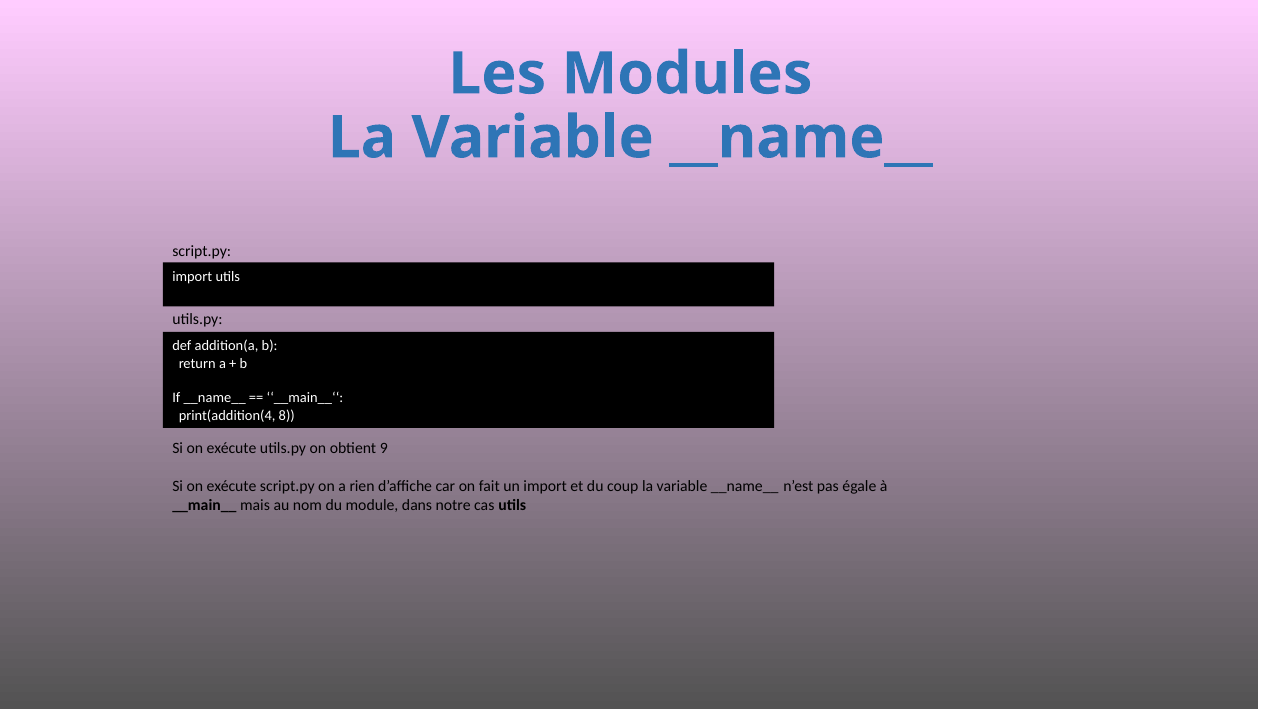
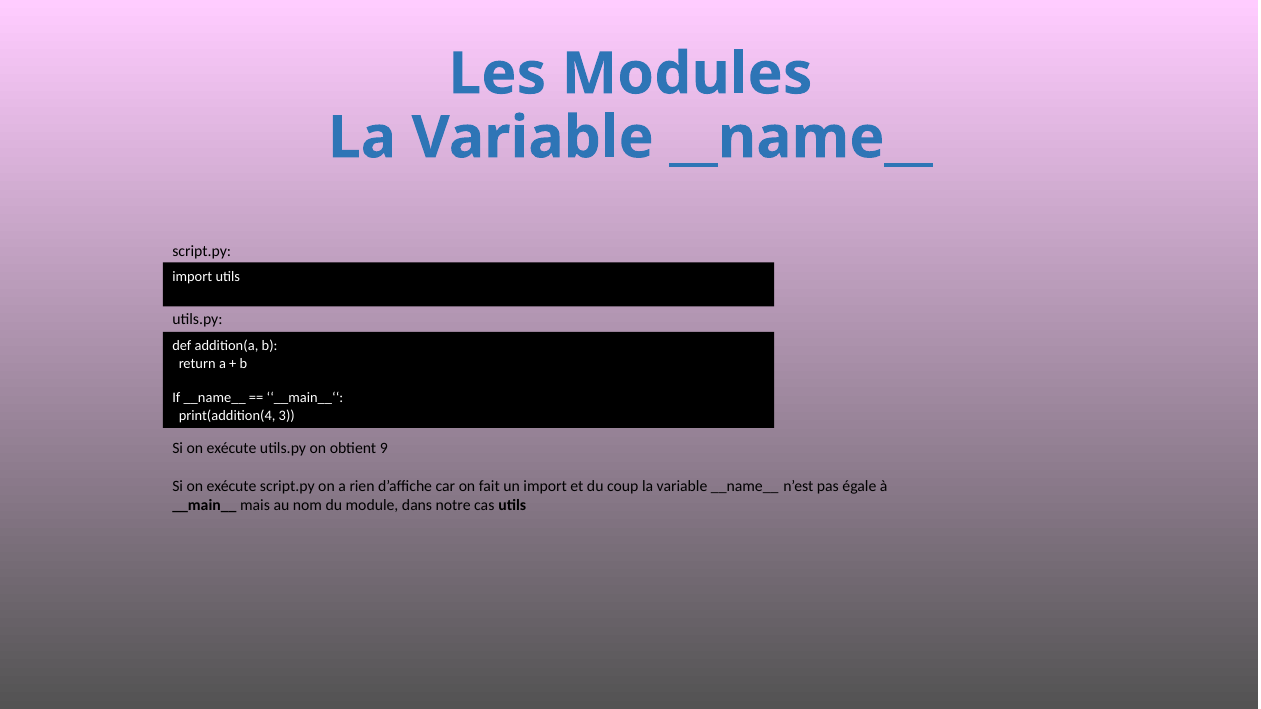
8: 8 -> 3 (287, 416)
